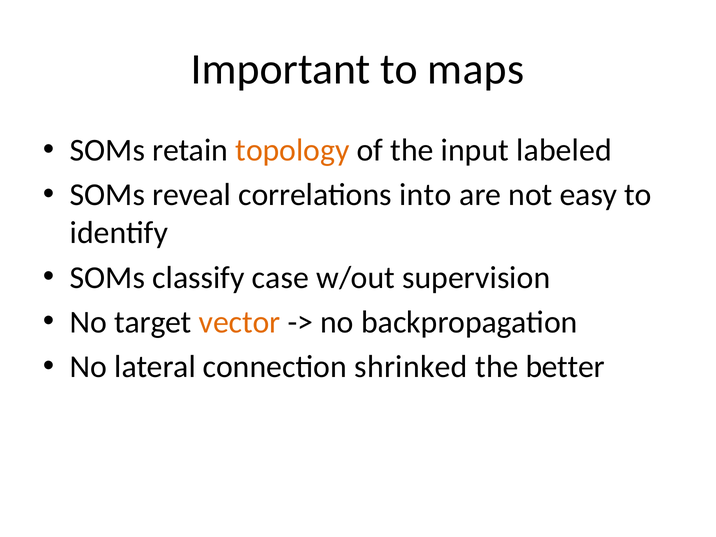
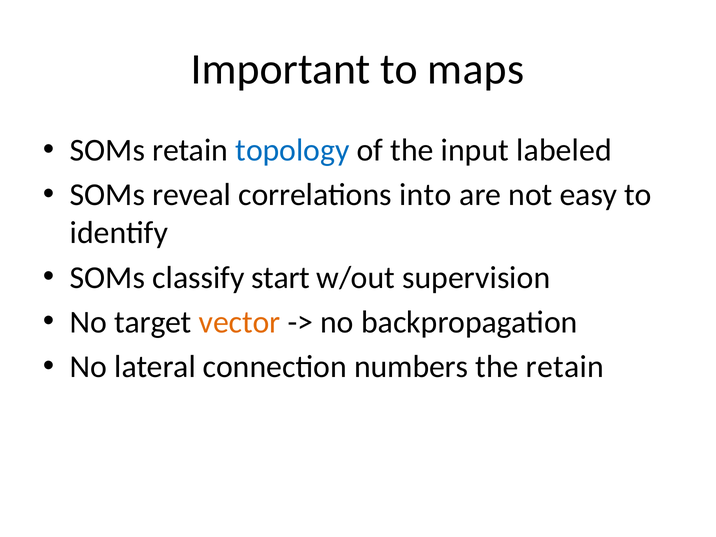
topology colour: orange -> blue (292, 150)
case: case -> start (281, 278)
shrinked: shrinked -> numbers (411, 367)
the better: better -> retain (565, 367)
